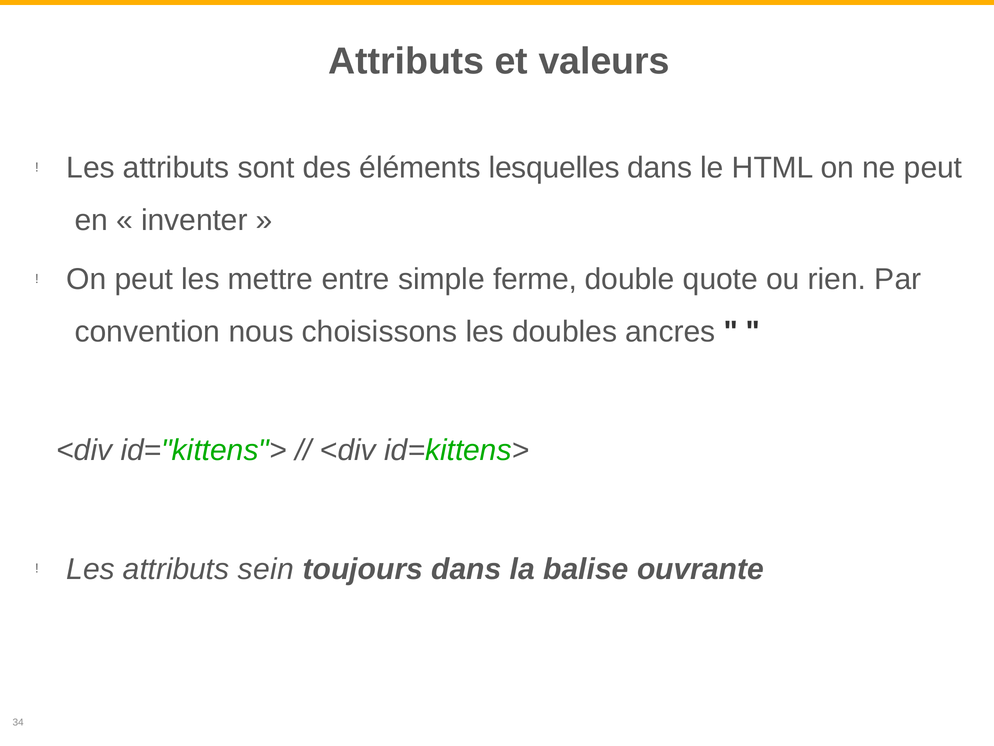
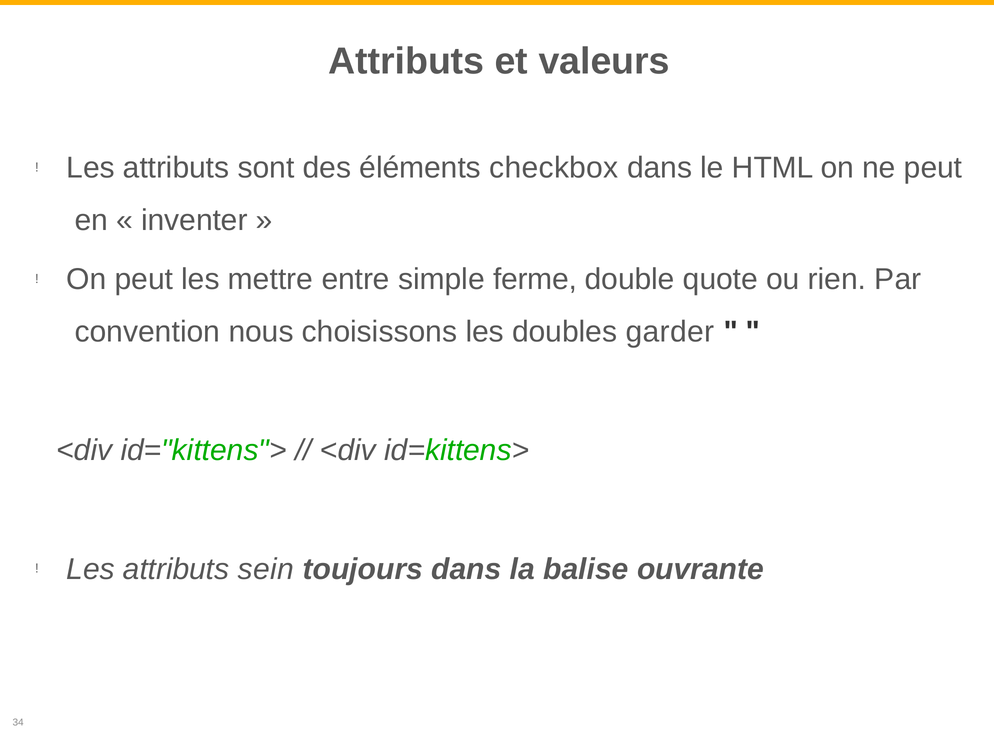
lesquelles: lesquelles -> checkbox (554, 168)
ancres: ancres -> garder (670, 332)
